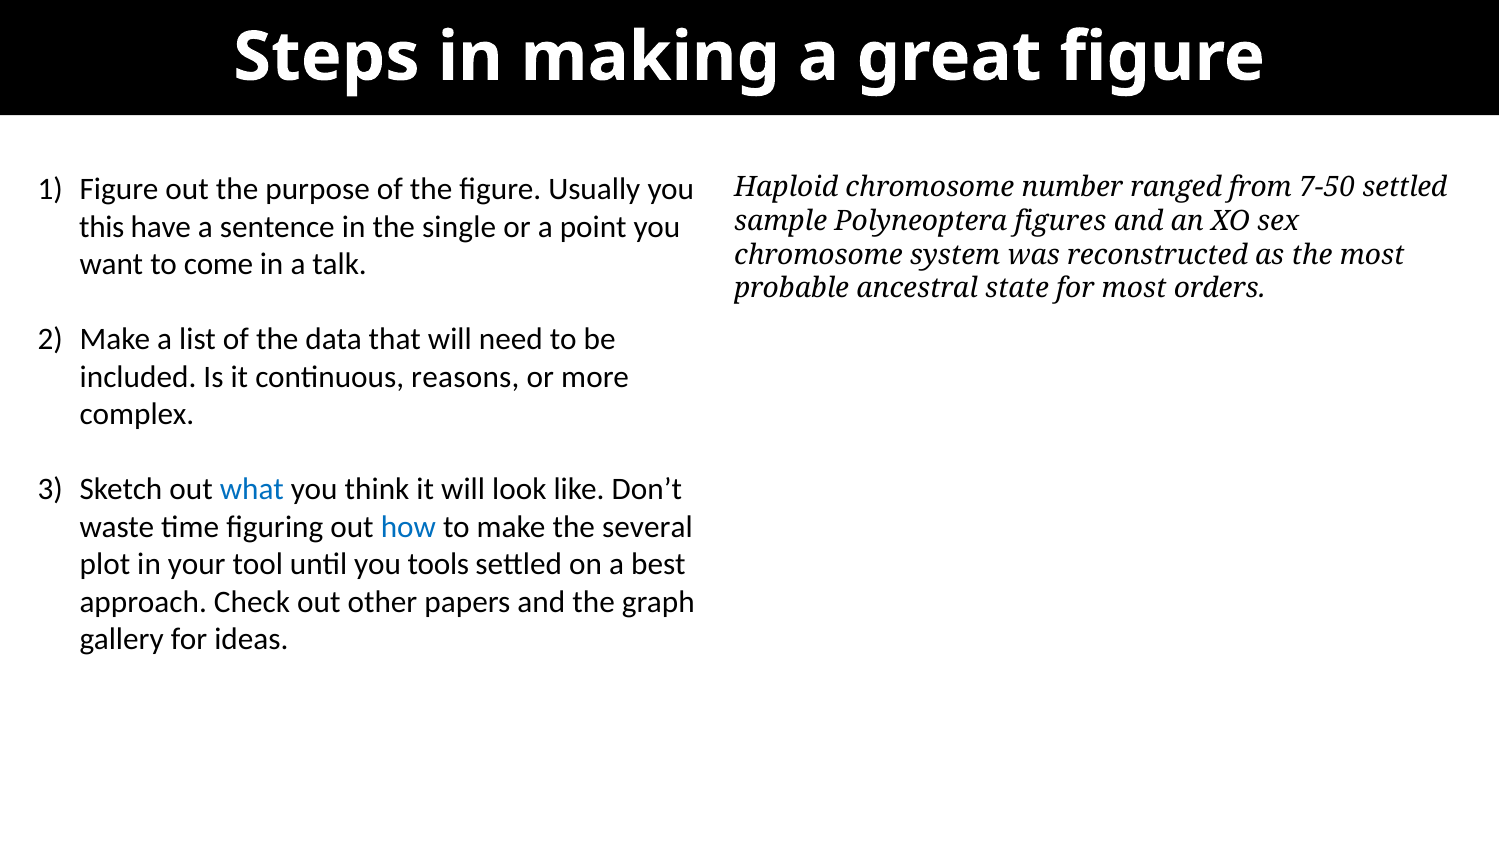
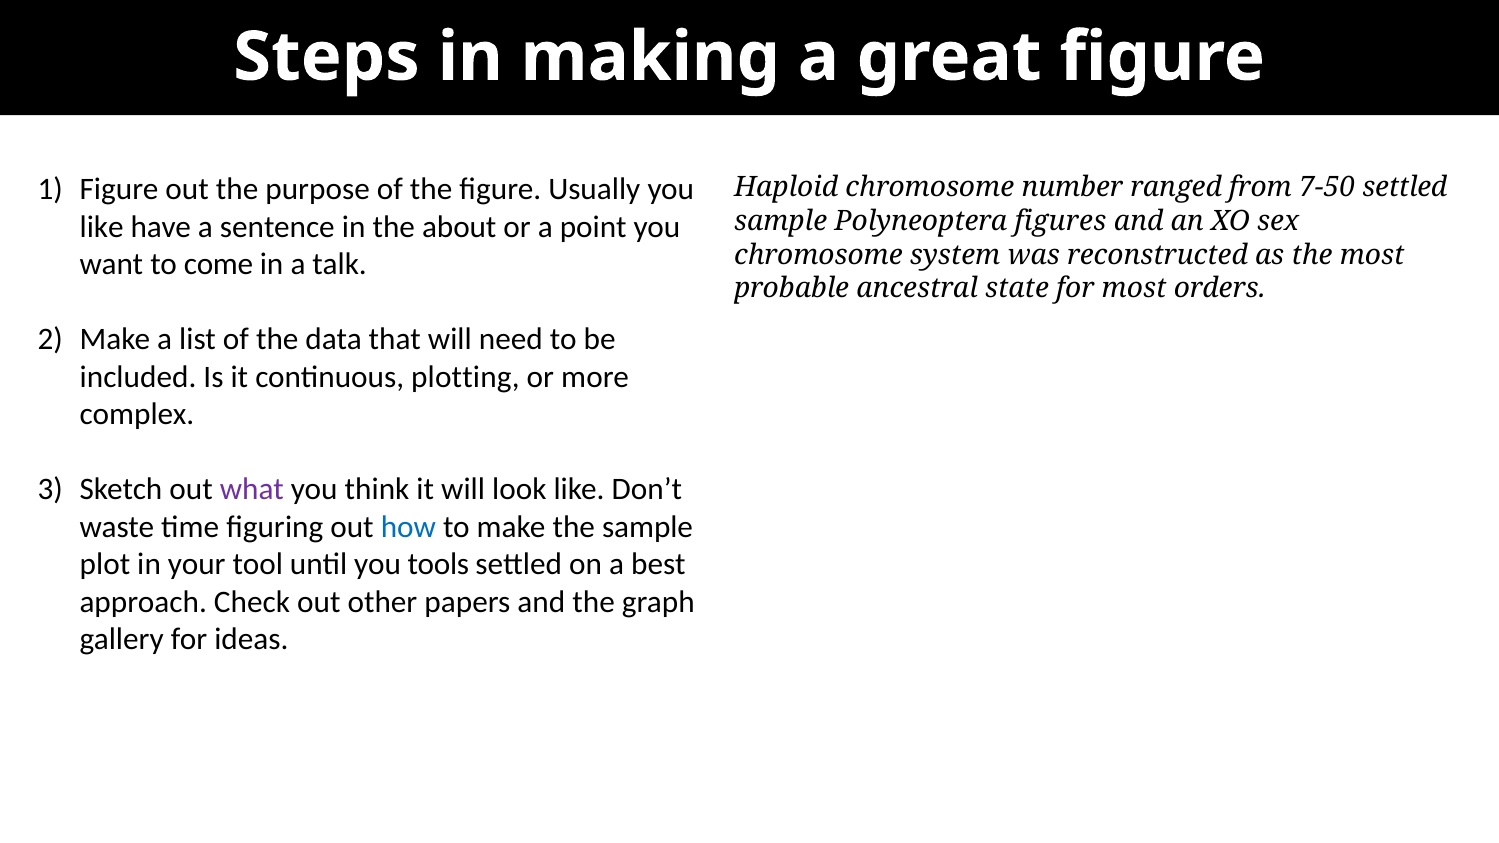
this: this -> like (102, 227)
single: single -> about (459, 227)
reasons: reasons -> plotting (465, 377)
what colour: blue -> purple (252, 489)
the several: several -> sample (648, 527)
